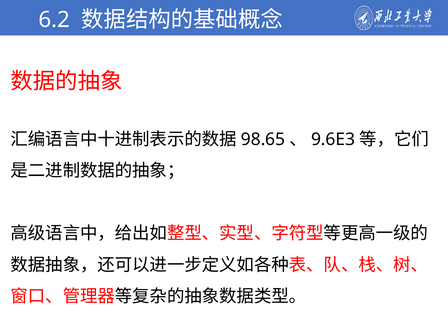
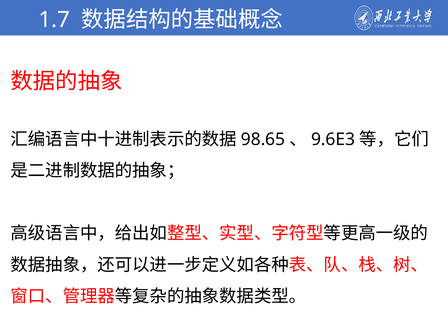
6.2: 6.2 -> 1.7 (54, 20)
